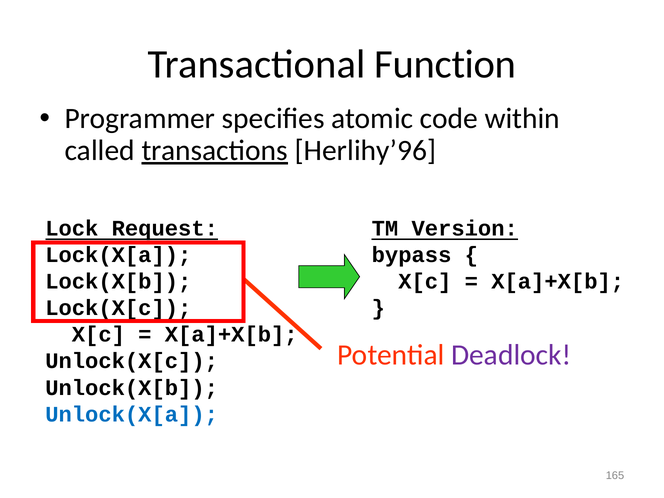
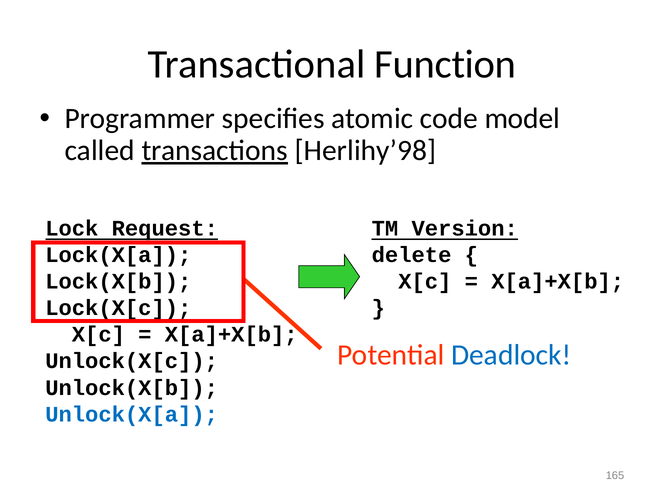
within: within -> model (522, 119)
Herlihy’96: Herlihy’96 -> Herlihy’98 (365, 151)
bypass: bypass -> delete (412, 255)
Deadlock colour: purple -> blue (511, 355)
